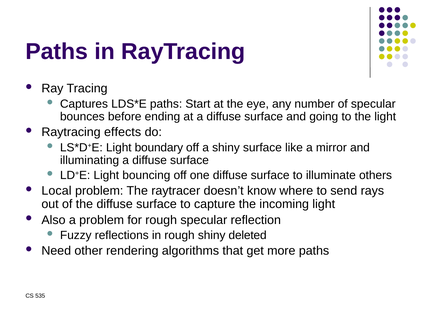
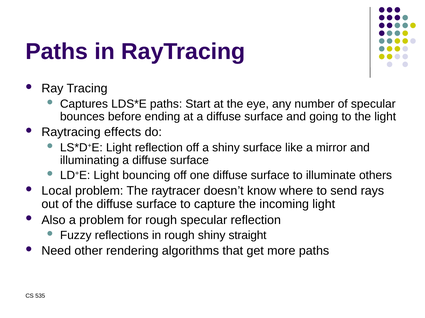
Light boundary: boundary -> reflection (159, 148)
deleted: deleted -> straight (248, 236)
